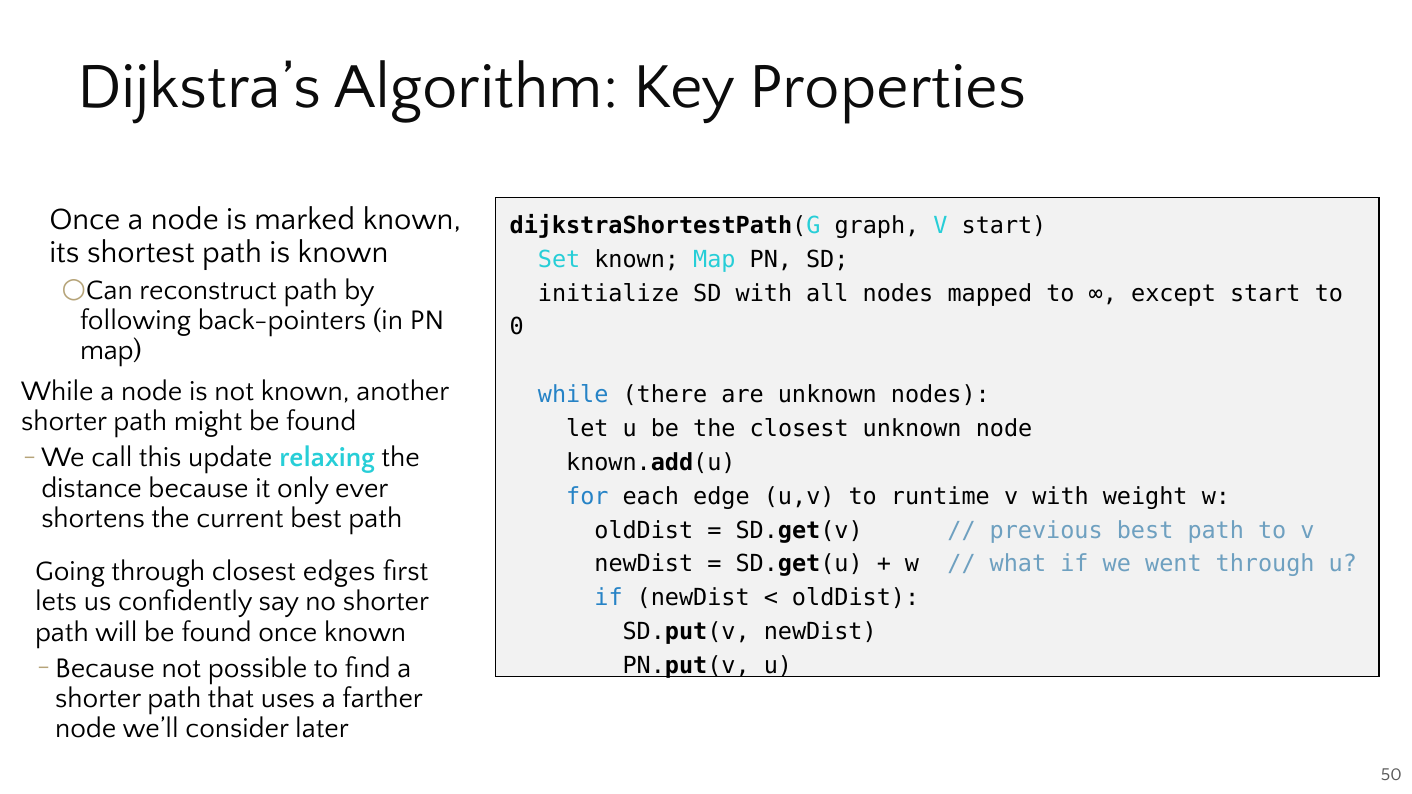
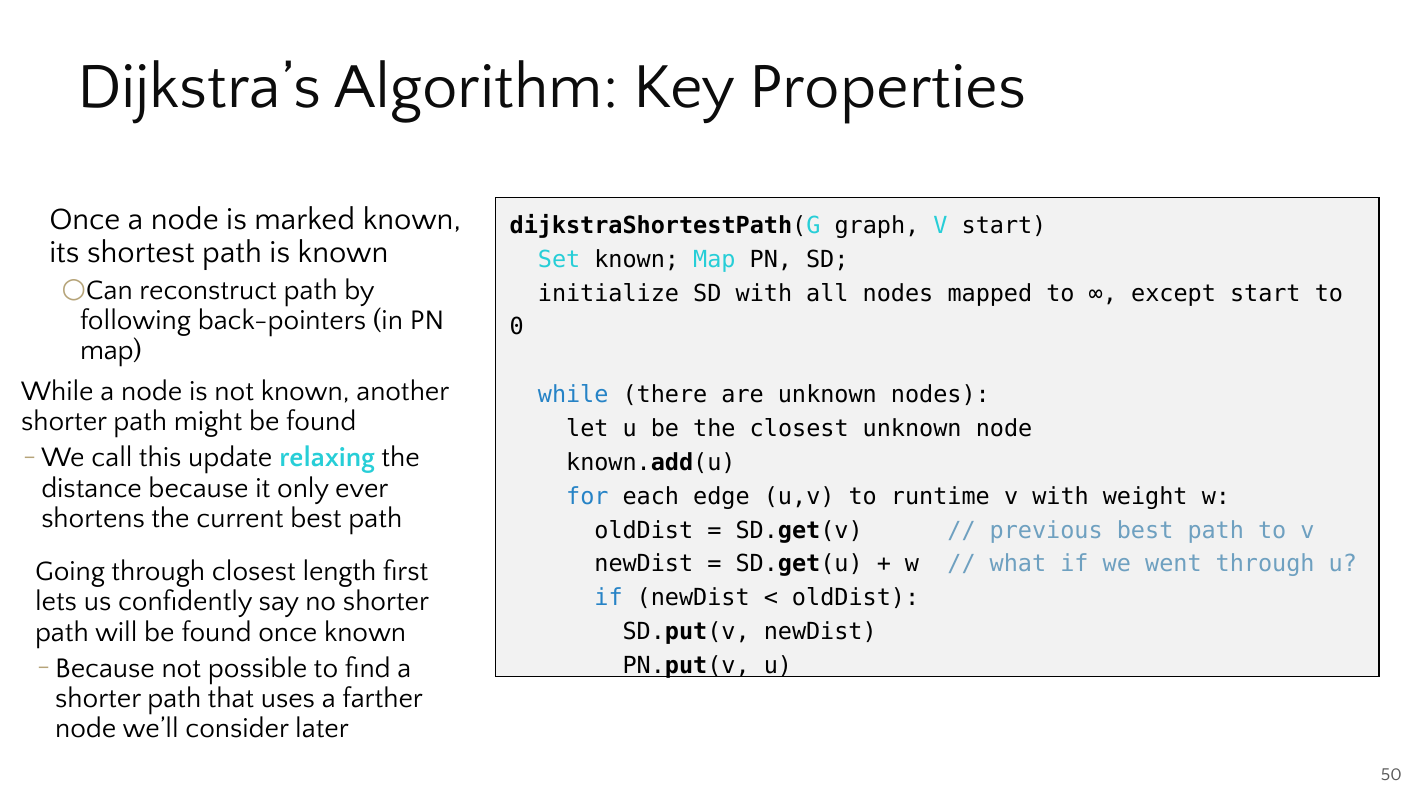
edges: edges -> length (339, 572)
